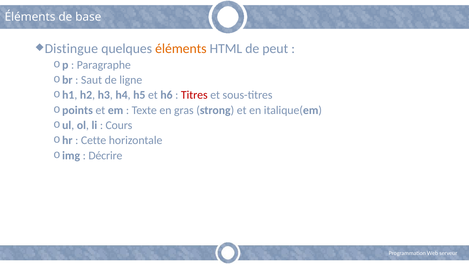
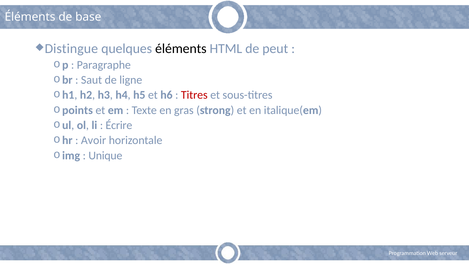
éléments colour: orange -> black (181, 49)
Cours: Cours -> Écrire (119, 125)
Cette: Cette -> Avoir (94, 140)
Décrire: Décrire -> Unique (105, 155)
